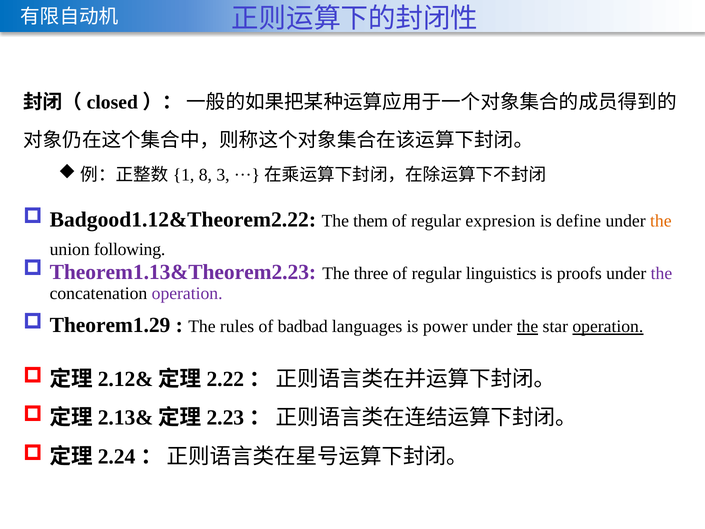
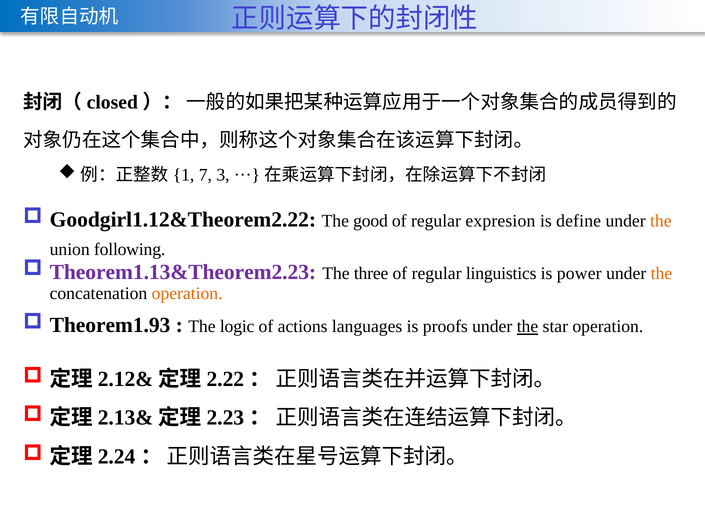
8: 8 -> 7 (205, 175)
Badgood1.12&Theorem2.22: Badgood1.12&Theorem2.22 -> Goodgirl1.12&Theorem2.22 (183, 220)
them: them -> good (371, 221)
proofs: proofs -> power (579, 273)
the colour: purple -> orange (661, 273)
operation colour: purple -> orange (187, 293)
Theorem1.29: Theorem1.29 -> Theorem1.93 (110, 325)
rules: rules -> logic (237, 327)
badbad: badbad -> actions (303, 327)
power: power -> proofs (445, 327)
operation underline: present -> none (608, 327)
